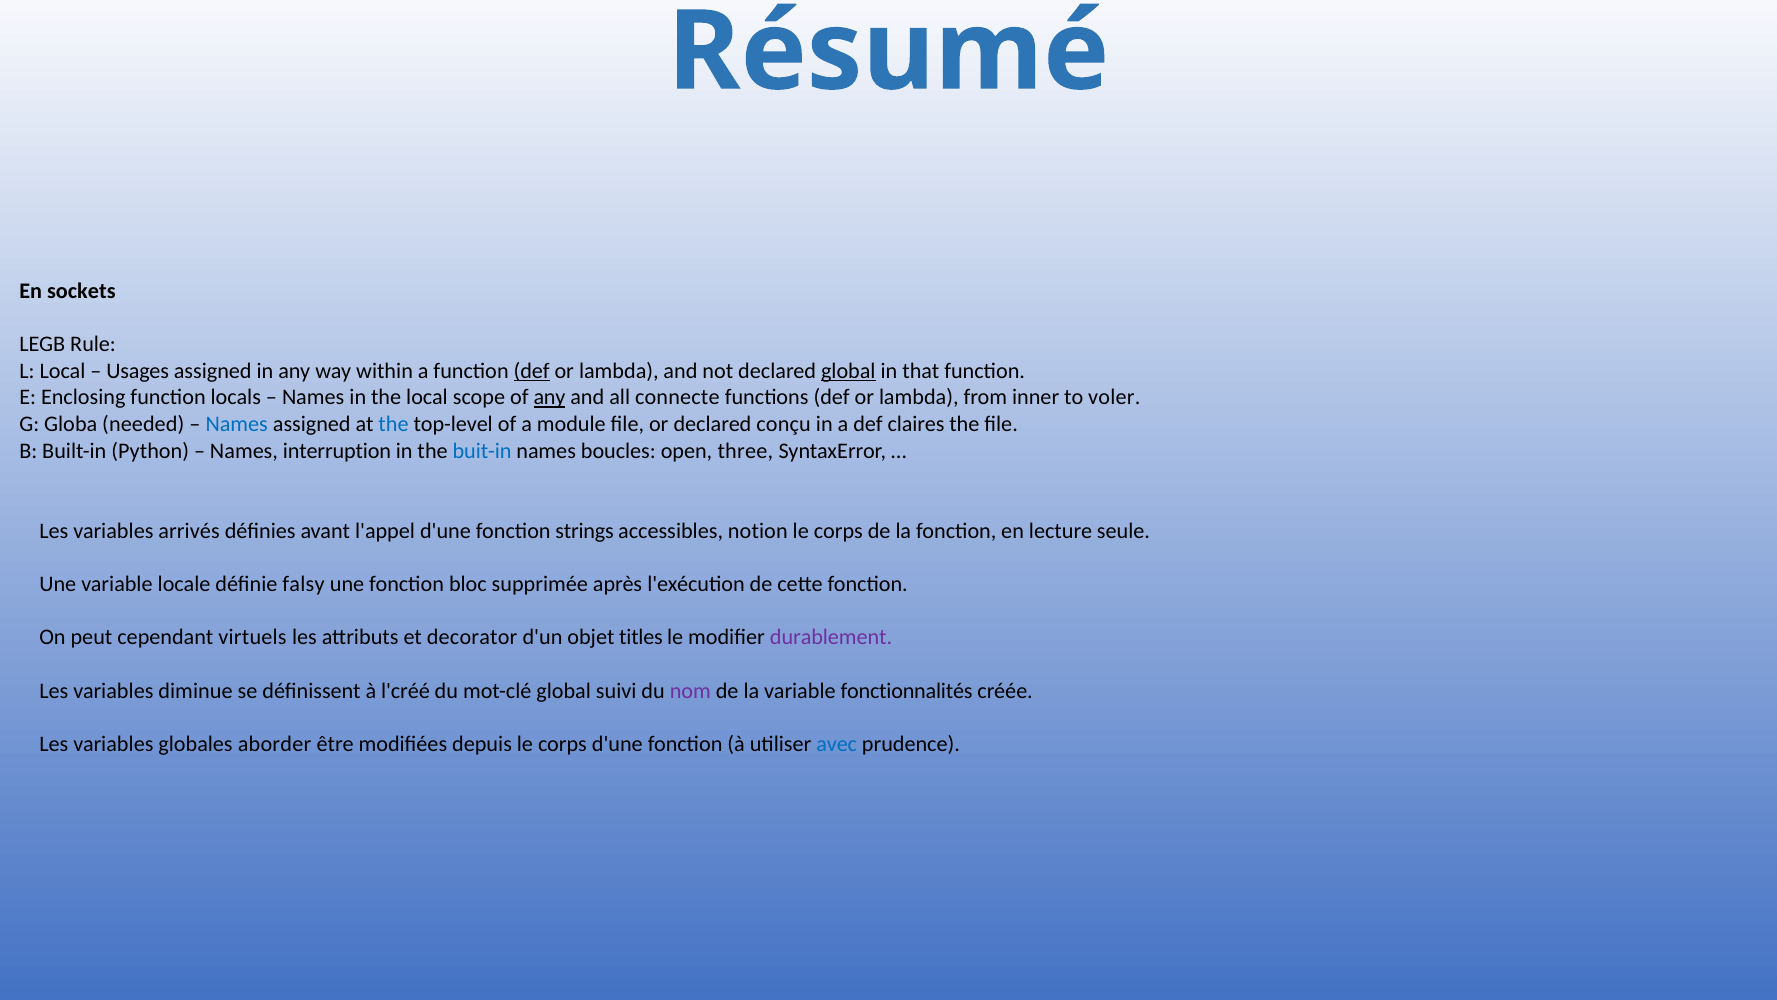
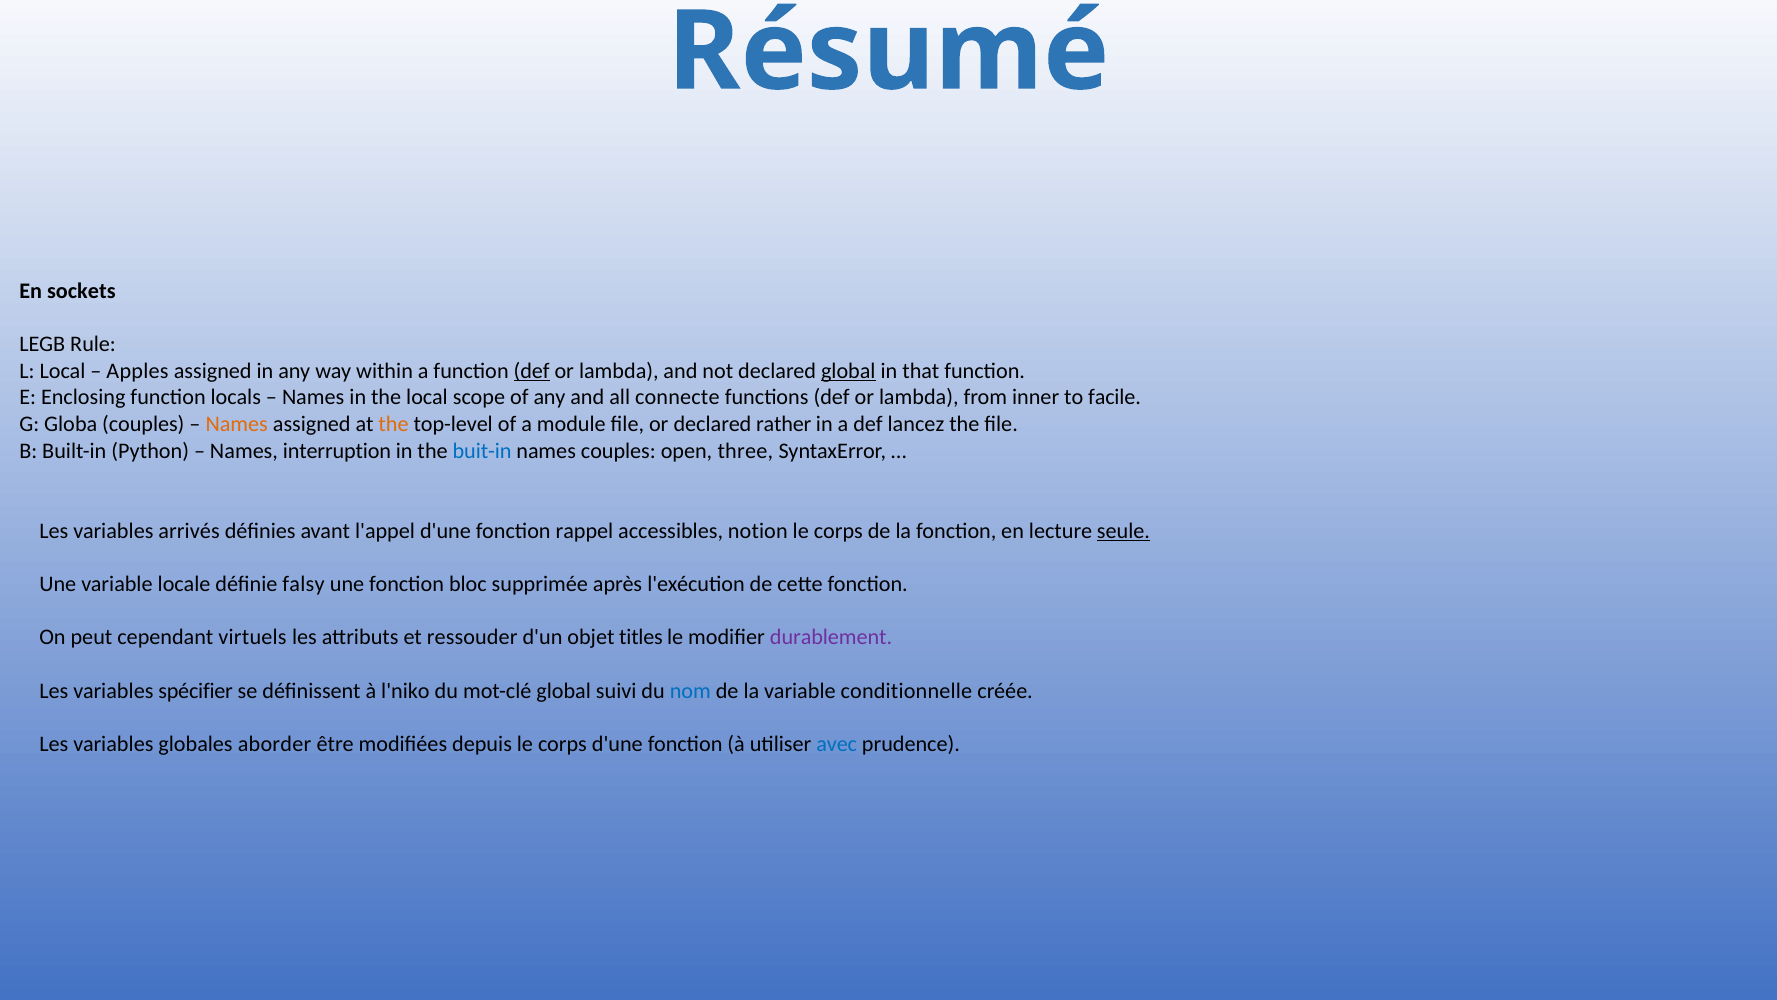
Usages: Usages -> Apples (137, 371)
any underline: present -> none (549, 397)
voler: voler -> facile (1115, 397)
Globa needed: needed -> couples (143, 424)
Names colour: blue -> orange (237, 424)
the colour: blue -> orange (393, 424)
conçu: conçu -> rather (784, 424)
claires: claires -> lancez (916, 424)
names boucles: boucles -> couples (618, 451)
strings: strings -> rappel (584, 531)
seule underline: none -> present (1124, 531)
decorator: decorator -> ressouder (472, 637)
diminue: diminue -> spécifier (196, 691)
l'créé: l'créé -> l'niko (405, 691)
nom colour: purple -> blue (690, 691)
fonctionnalités: fonctionnalités -> conditionnelle (906, 691)
